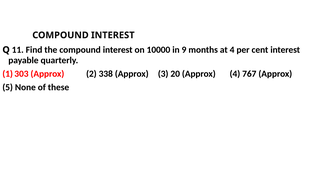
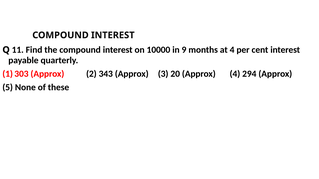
338: 338 -> 343 (106, 74)
767: 767 -> 294 (249, 74)
